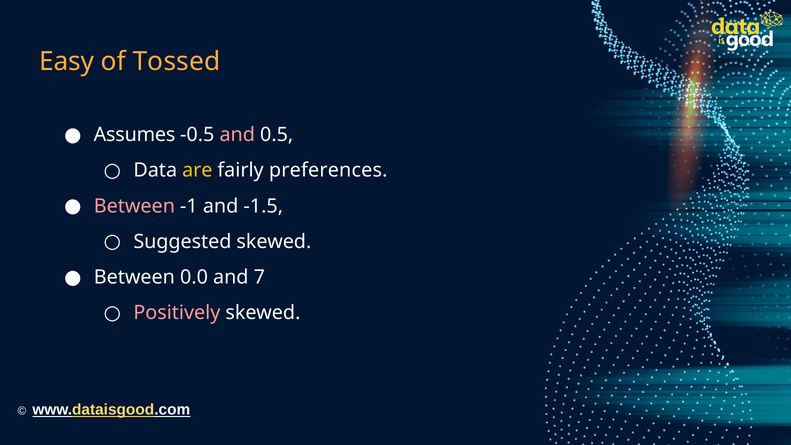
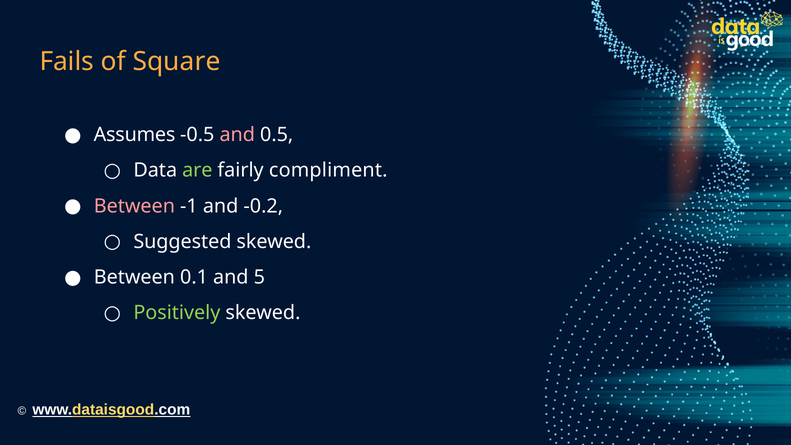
Easy: Easy -> Fails (67, 61)
Tossed: Tossed -> Square (177, 61)
are colour: yellow -> light green (197, 170)
preferences: preferences -> compliment (328, 170)
-1.5: -1.5 -> -0.2 (263, 206)
0.0: 0.0 -> 0.1 (194, 277)
7: 7 -> 5 (259, 277)
Positively colour: pink -> light green (177, 313)
